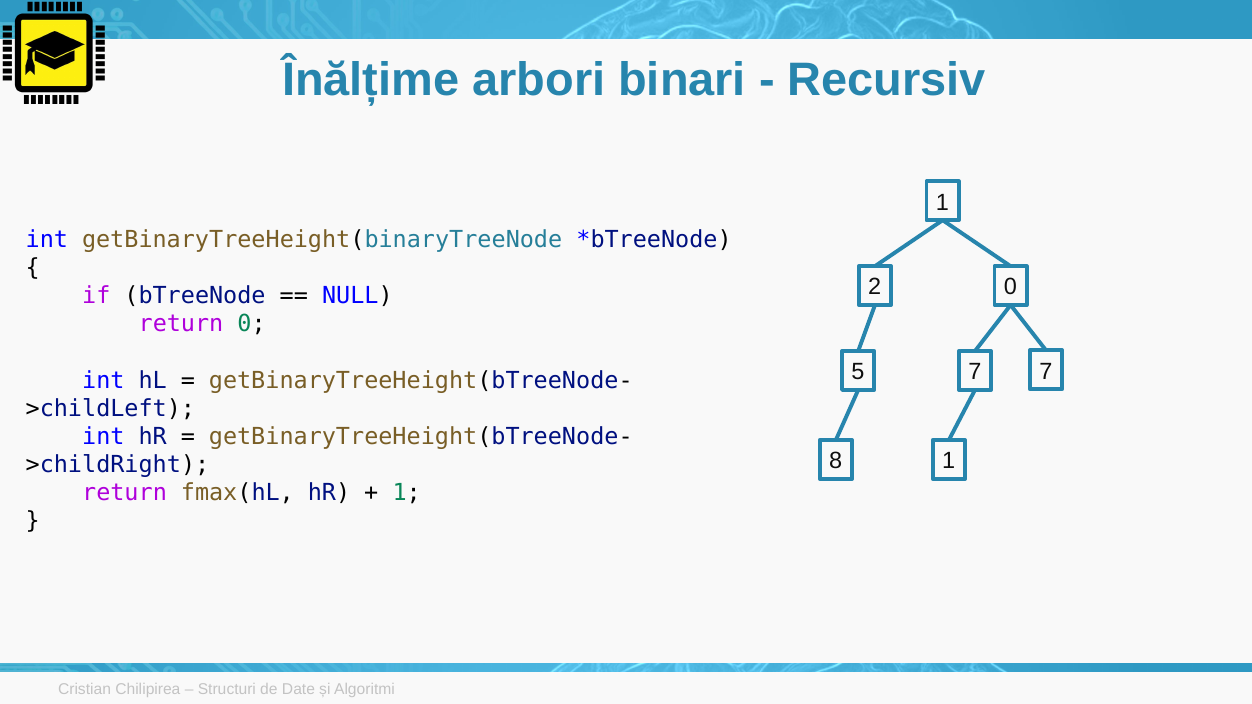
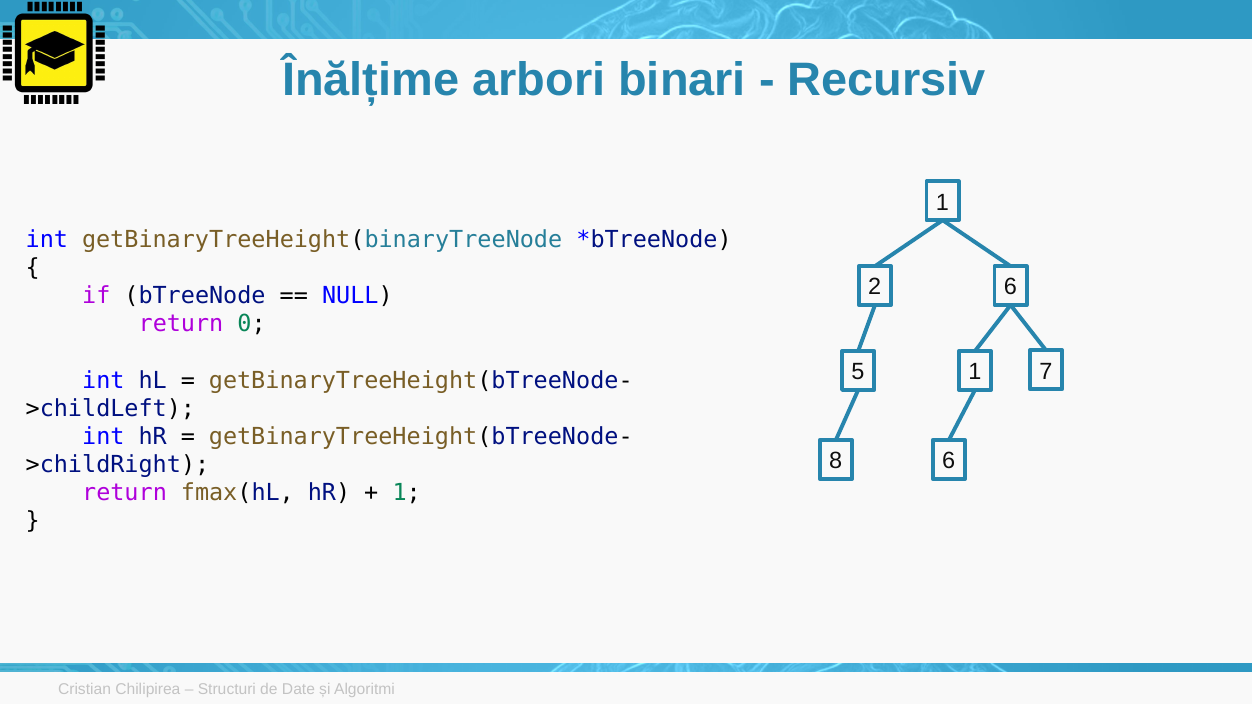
2 0: 0 -> 6 (1010, 287)
5 7: 7 -> 1 (975, 372)
8 1: 1 -> 6 (949, 461)
